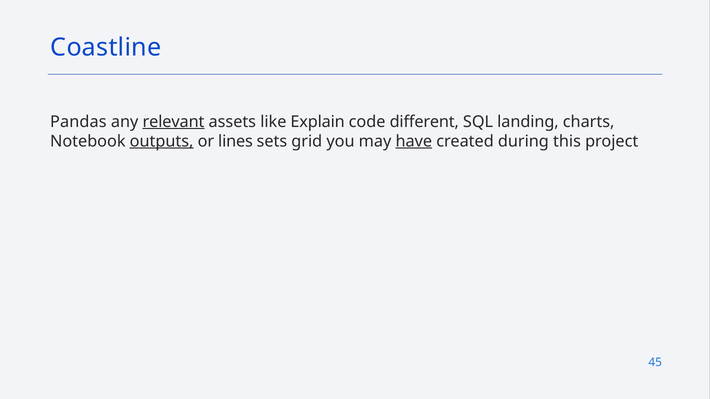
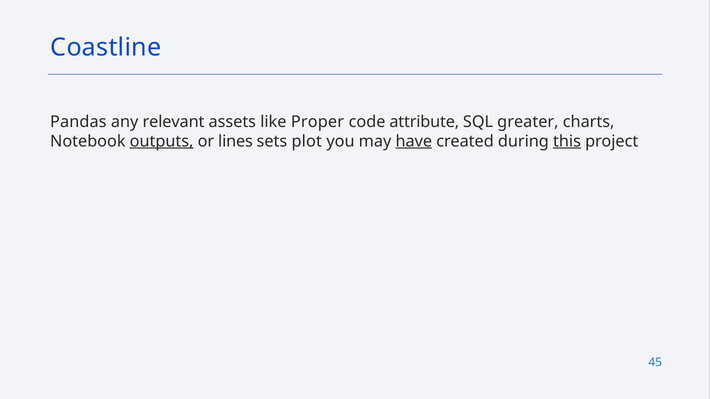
relevant underline: present -> none (174, 122)
Explain: Explain -> Proper (317, 122)
different: different -> attribute (424, 122)
landing: landing -> greater (528, 122)
grid: grid -> plot (307, 141)
this underline: none -> present (567, 141)
